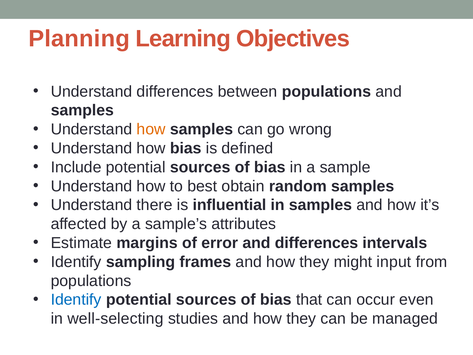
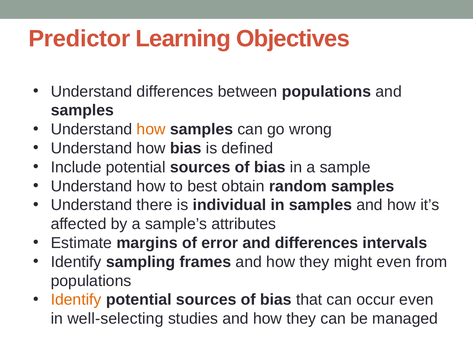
Planning: Planning -> Predictor (79, 39)
influential: influential -> individual (229, 205)
might input: input -> even (394, 262)
Identify colour: blue -> orange (76, 300)
